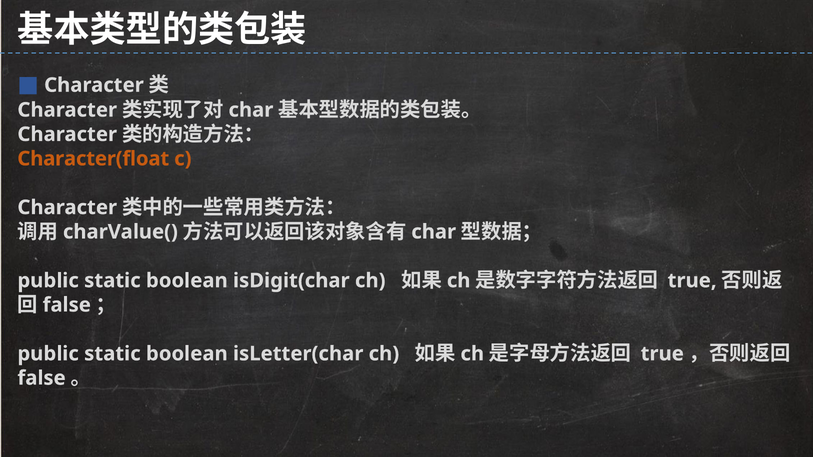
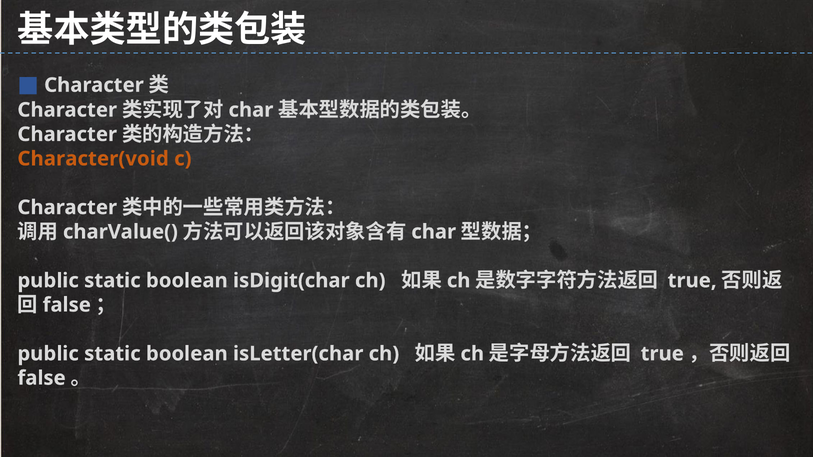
Character(float: Character(float -> Character(void (93, 159)
